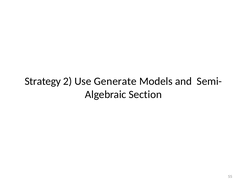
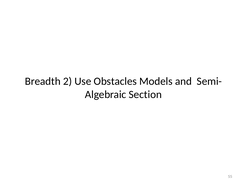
Strategy: Strategy -> Breadth (43, 81)
Generate: Generate -> Obstacles (115, 81)
